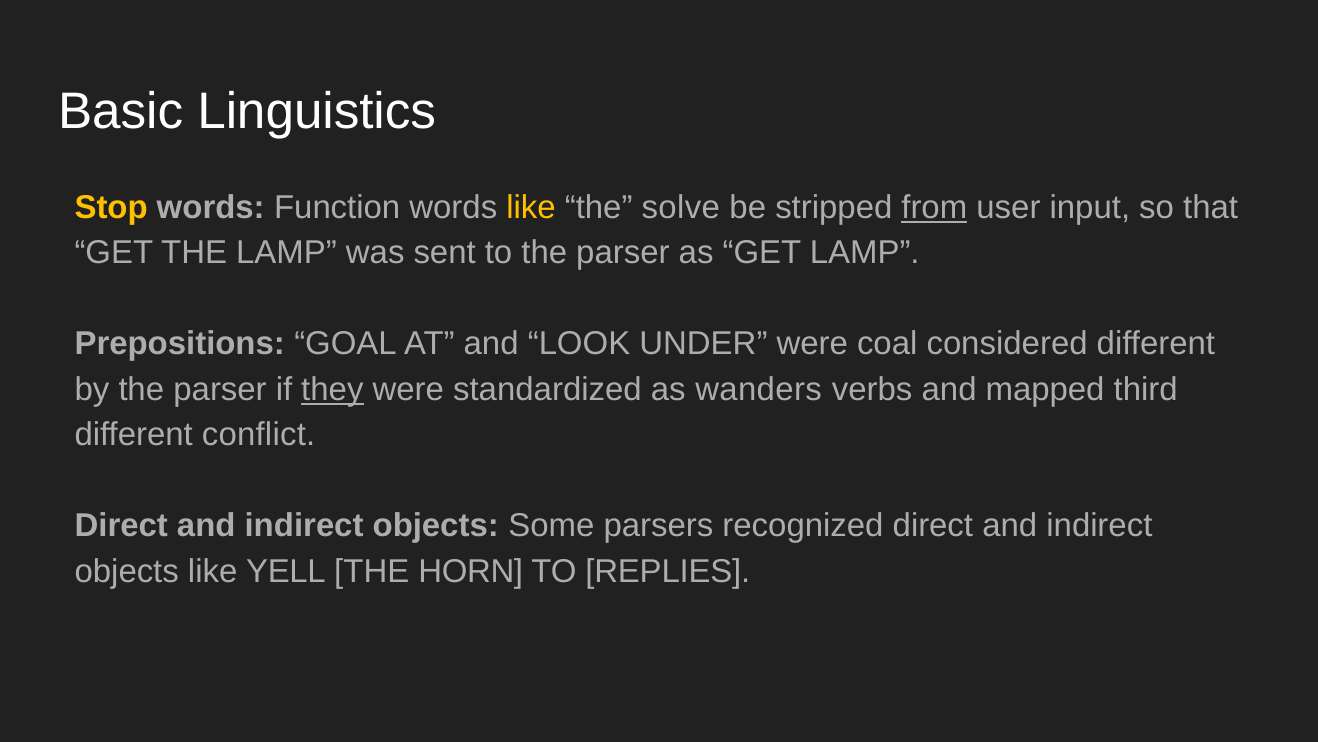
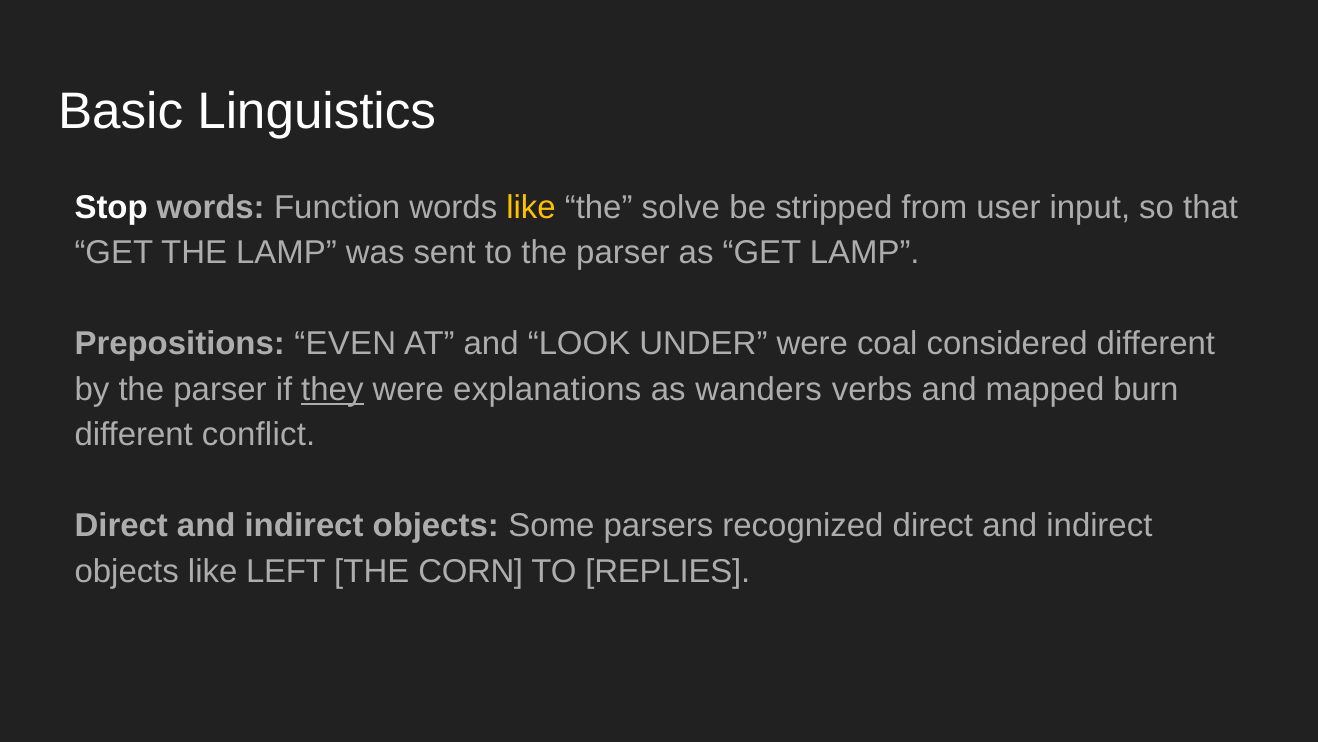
Stop colour: yellow -> white (111, 207)
from underline: present -> none (934, 207)
GOAL: GOAL -> EVEN (345, 344)
standardized: standardized -> explanations (547, 389)
third: third -> burn (1146, 389)
YELL: YELL -> LEFT (286, 571)
HORN: HORN -> CORN (471, 571)
